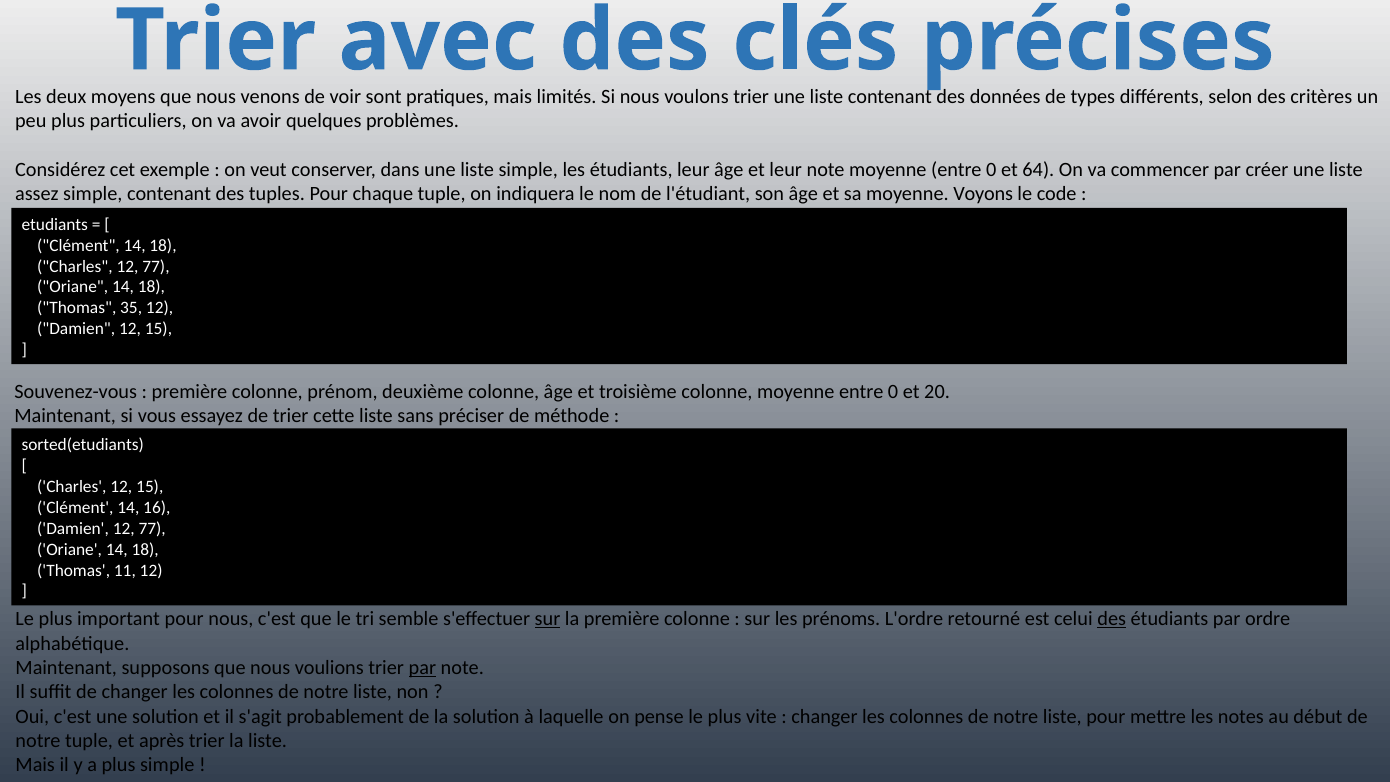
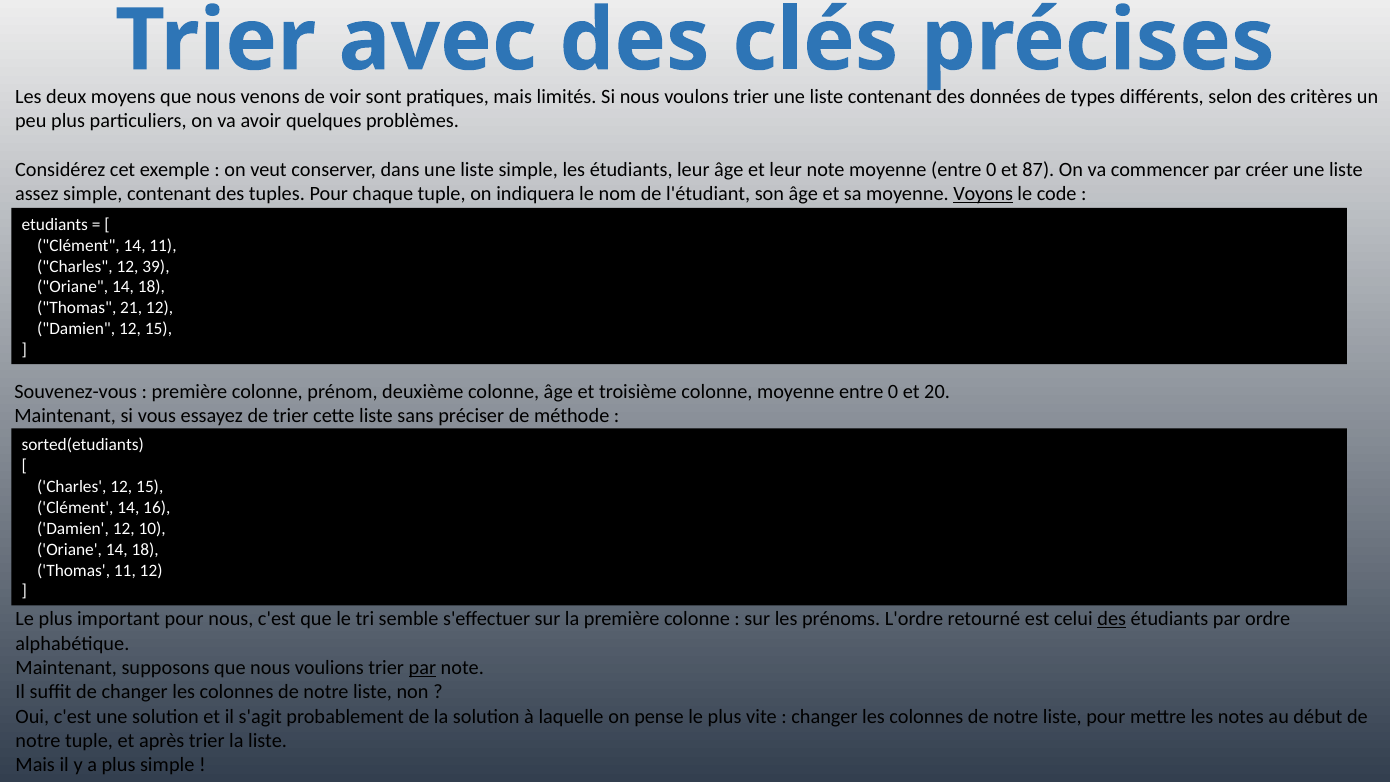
64: 64 -> 87 (1038, 169)
Voyons underline: none -> present (983, 194)
Clément 14 18: 18 -> 11 (163, 245)
Charles 12 77: 77 -> 39 (156, 266)
35: 35 -> 21 (131, 308)
Damien 12 77: 77 -> 10 (152, 528)
sur underline: present -> none (548, 619)
